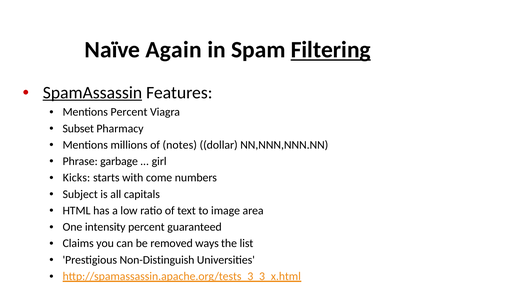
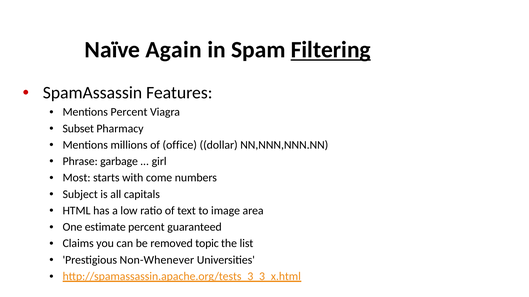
SpamAssassin underline: present -> none (92, 93)
notes: notes -> office (180, 145)
Kicks: Kicks -> Most (77, 178)
intensity: intensity -> estimate (105, 227)
ways: ways -> topic (207, 244)
Non-Distinguish: Non-Distinguish -> Non-Whenever (157, 260)
